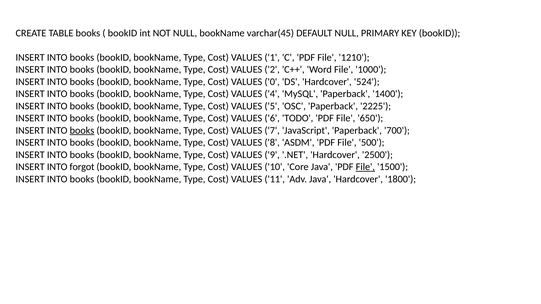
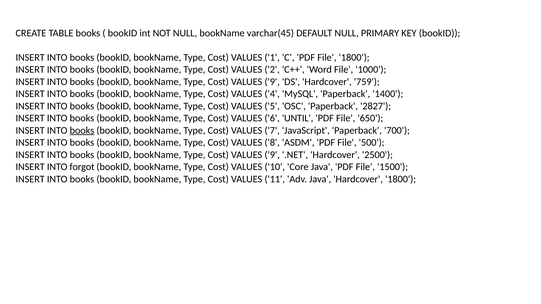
File 1210: 1210 -> 1800 (354, 57)
0: 0 -> 9 (272, 82)
524: 524 -> 759 (367, 82)
2225: 2225 -> 2827 (376, 106)
TODO: TODO -> UNTIL (298, 118)
File underline: present -> none (365, 167)
